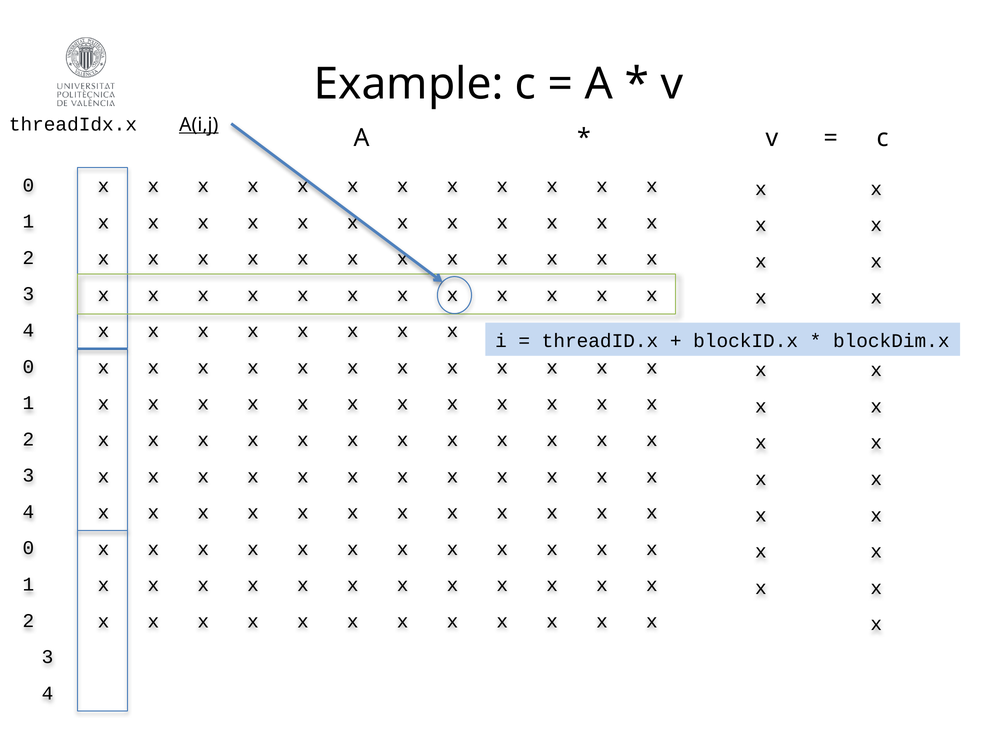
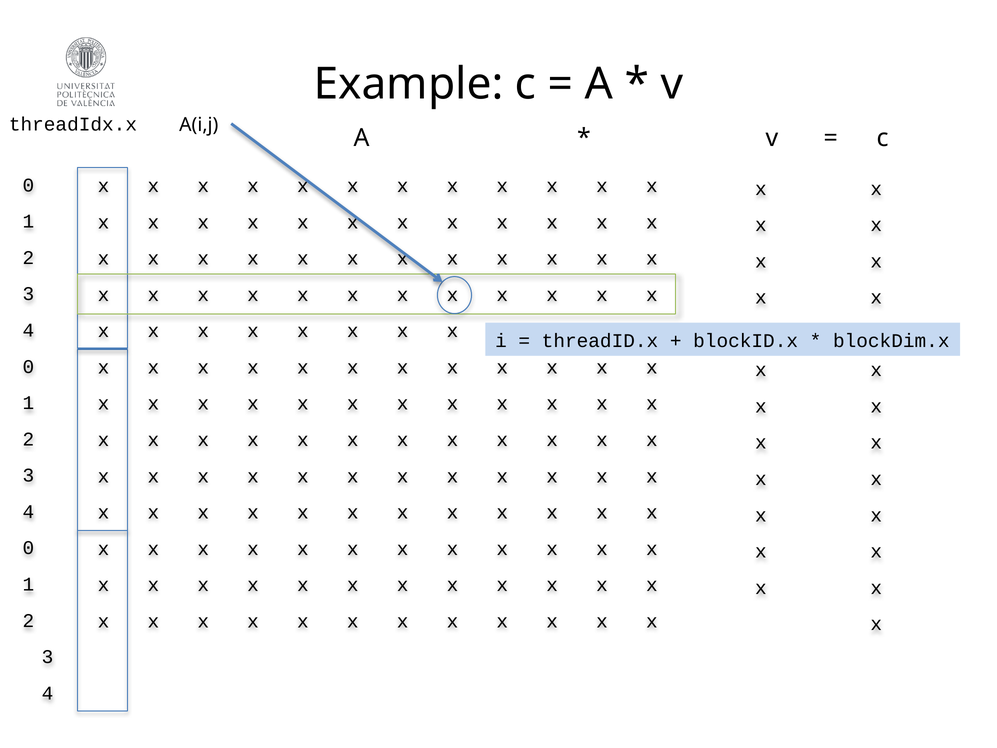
A(i,j underline: present -> none (199, 125)
